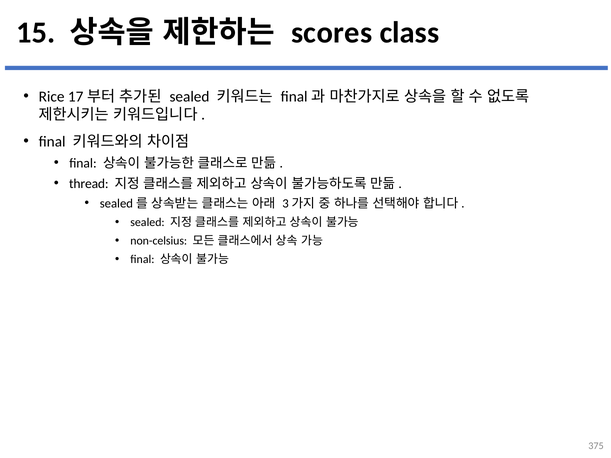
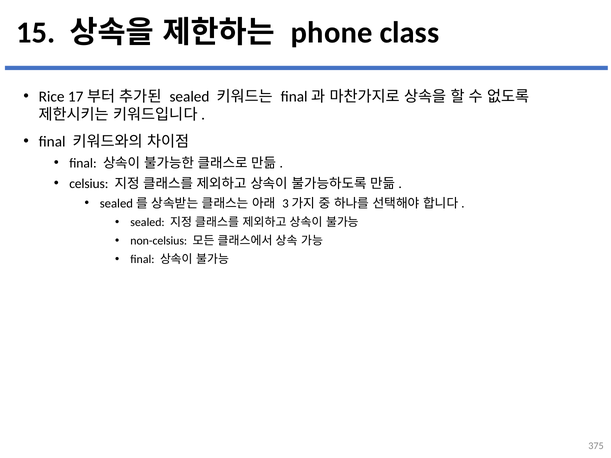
scores: scores -> phone (332, 33)
thread: thread -> celsius (89, 184)
